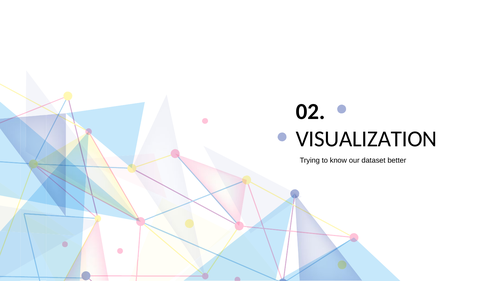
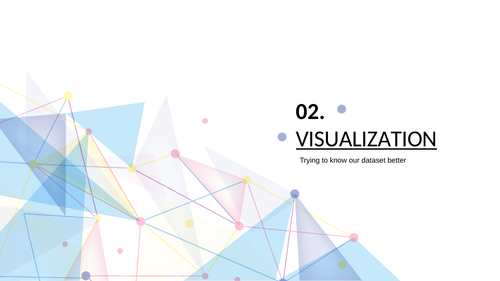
VISUALIZATION underline: none -> present (366, 139)
